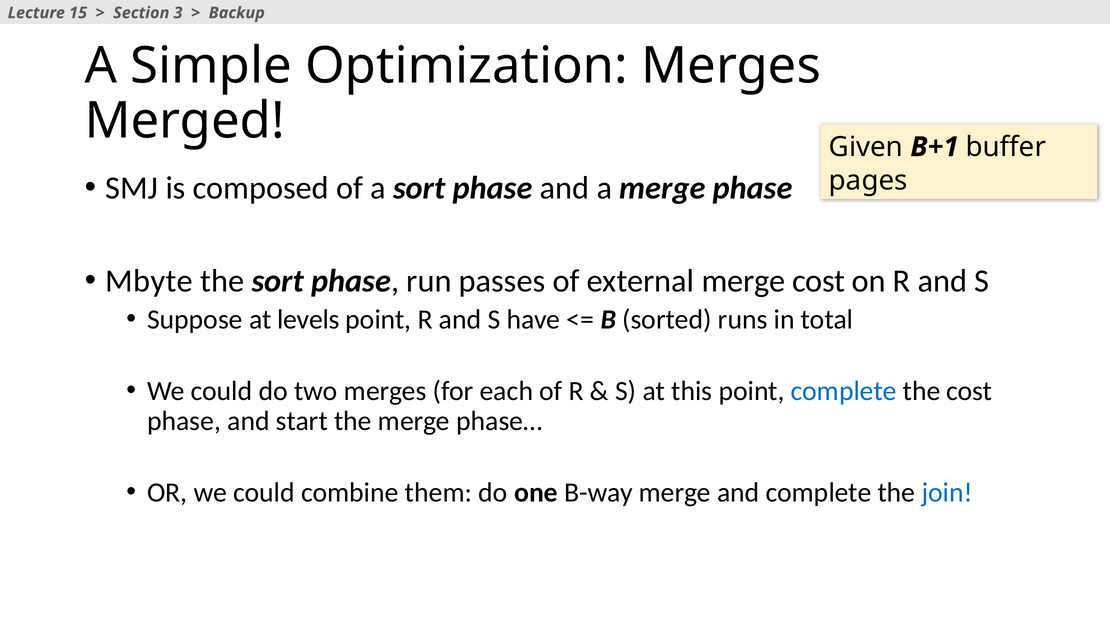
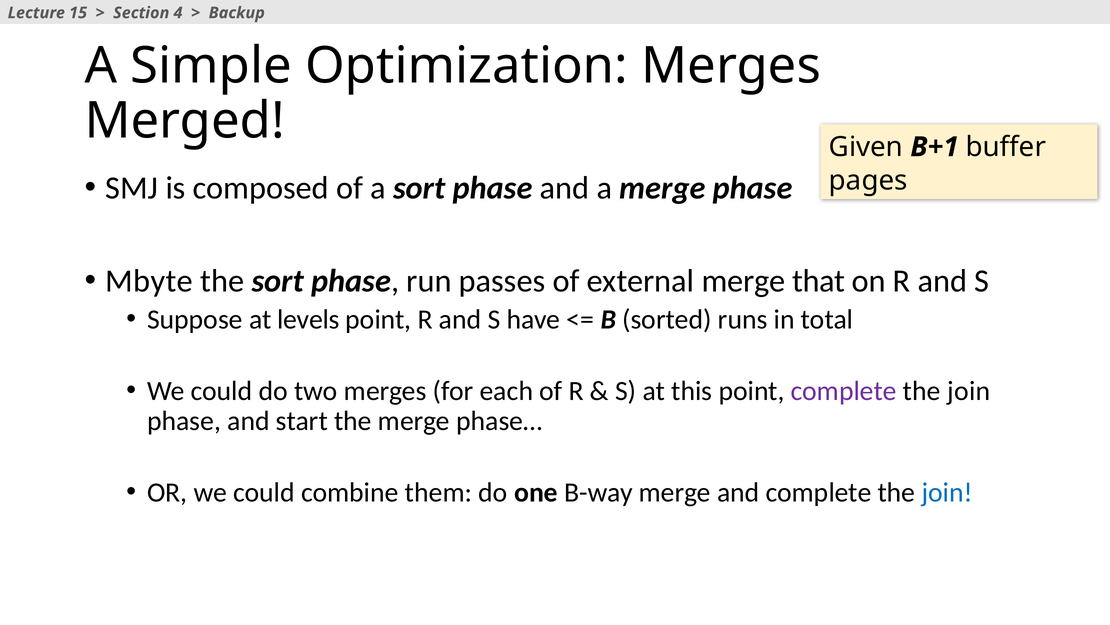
3: 3 -> 4 (178, 13)
merge cost: cost -> that (819, 281)
complete colour: blue -> purple (844, 390)
cost: cost -> join (969, 390)
